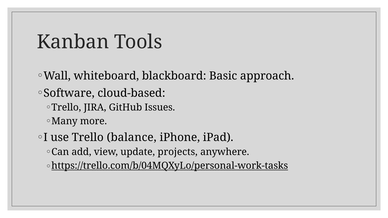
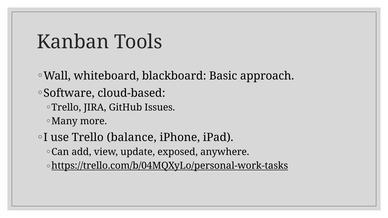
projects: projects -> exposed (178, 152)
